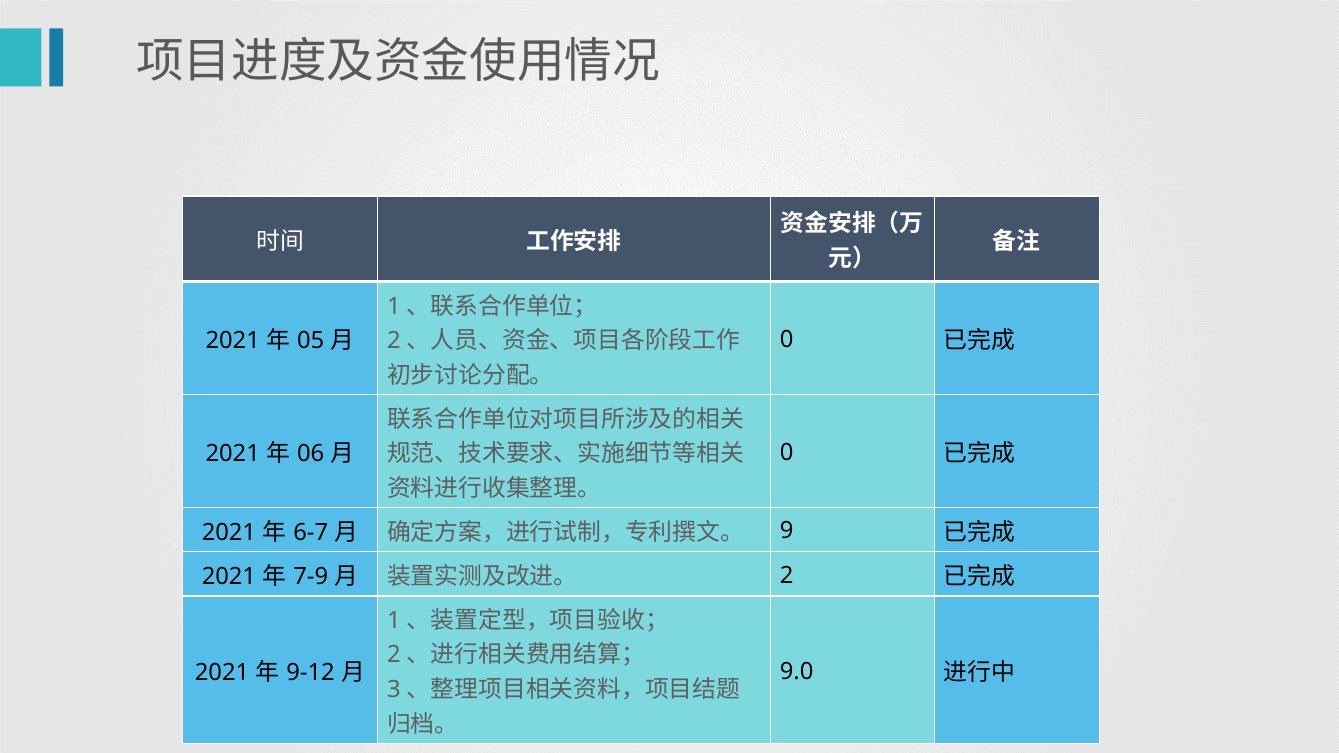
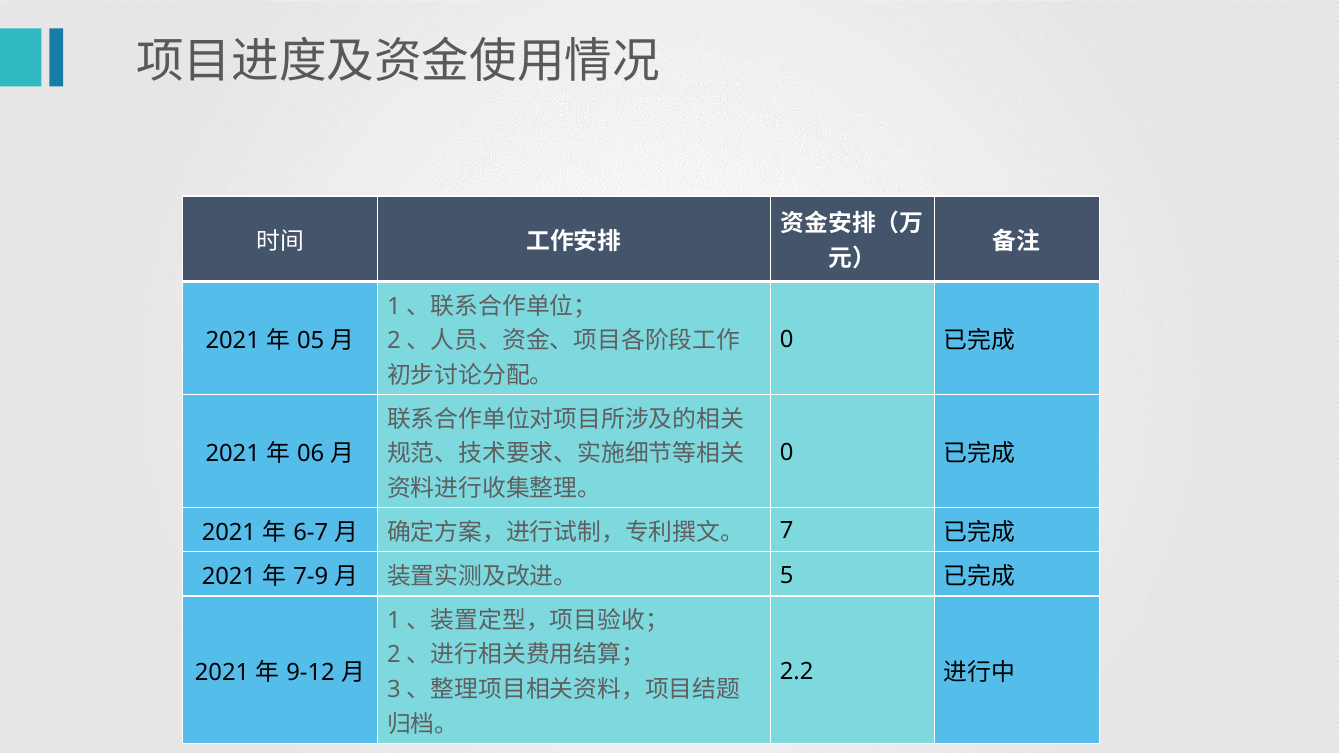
9: 9 -> 7 (787, 531)
2: 2 -> 5 (787, 575)
9.0: 9.0 -> 2.2 (797, 671)
